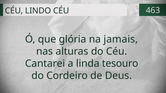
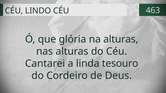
na jamais: jamais -> alturas (121, 39)
